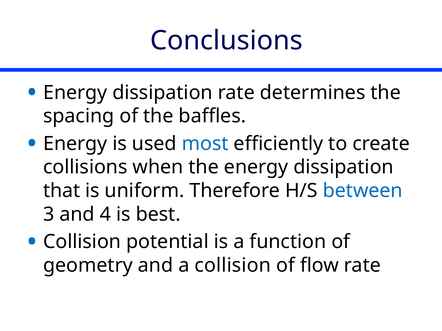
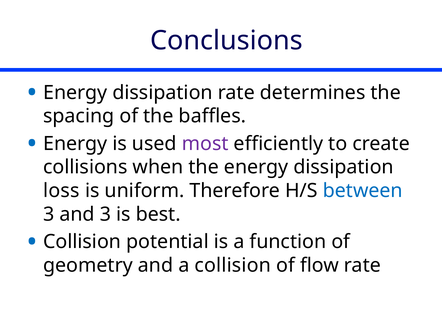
most colour: blue -> purple (205, 144)
that: that -> loss (61, 191)
and 4: 4 -> 3 (105, 215)
